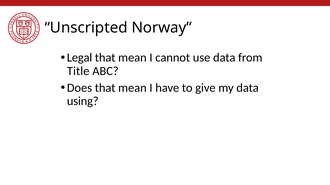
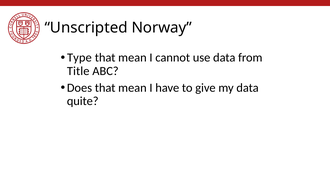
Legal: Legal -> Type (79, 58)
using: using -> quite (83, 101)
